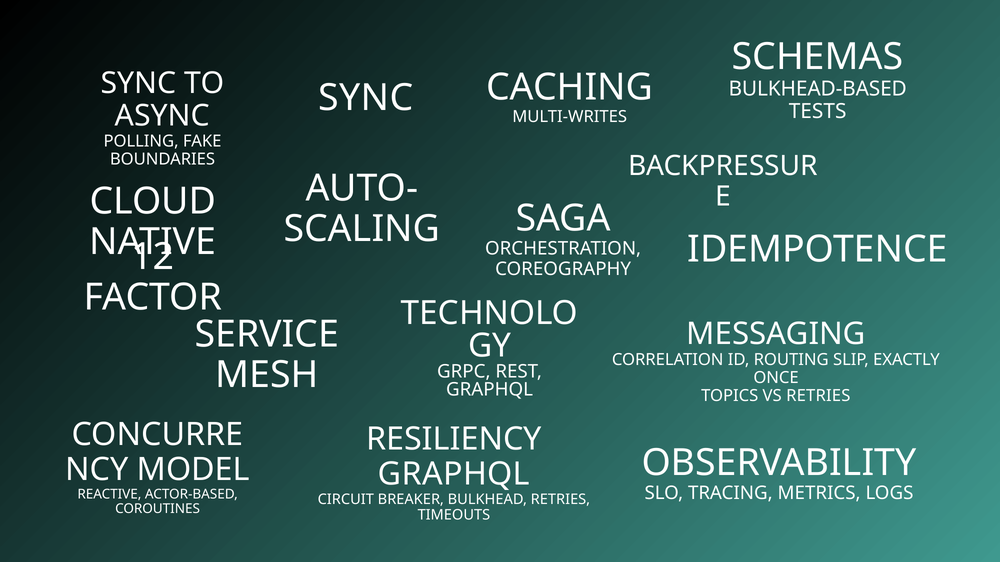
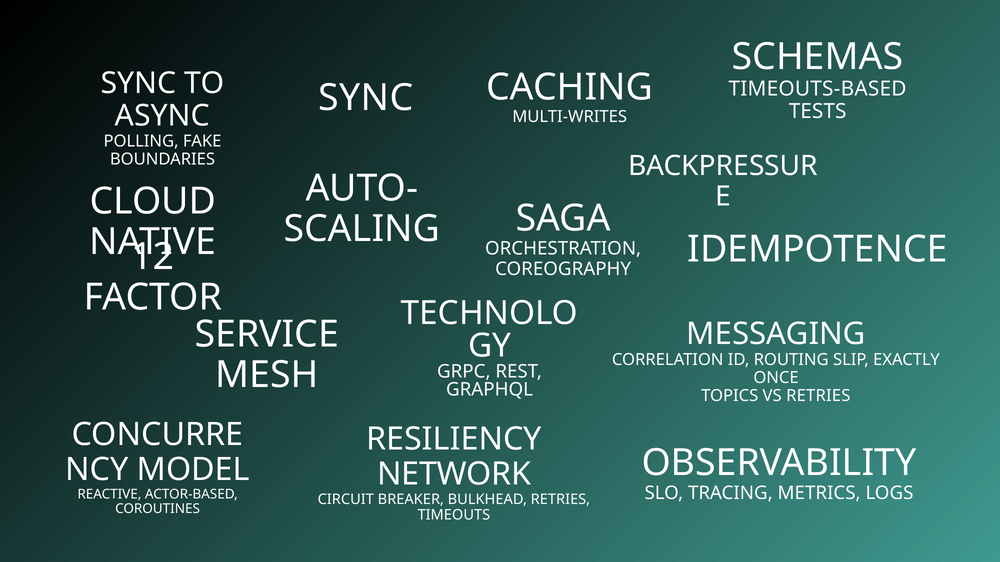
BULKHEAD-BASED: BULKHEAD-BASED -> TIMEOUTS-BASED (818, 89)
GRAPHQL: GRAPHQL -> NETWORK (454, 474)
